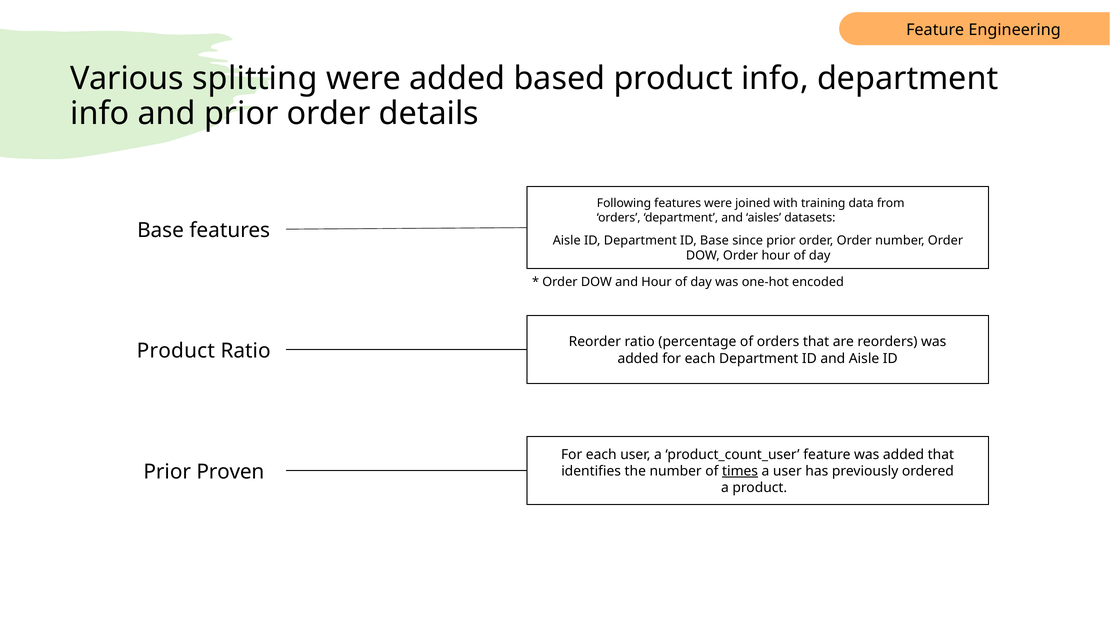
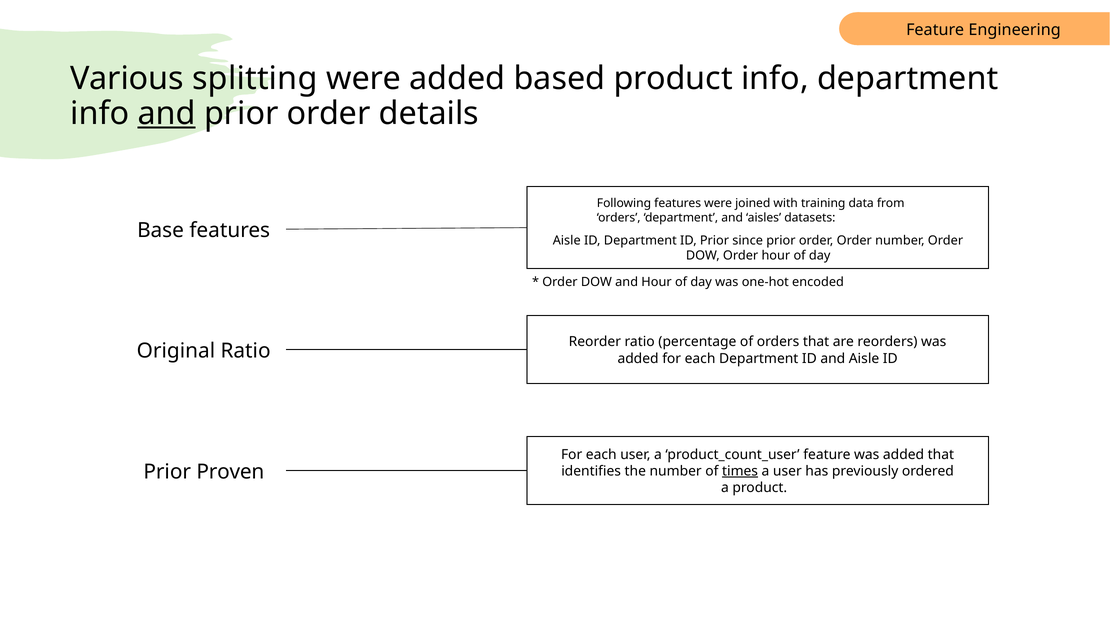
and underline: none -> present (167, 114)
ID Base: Base -> Prior (714, 241)
Product: Product -> Original (176, 351)
